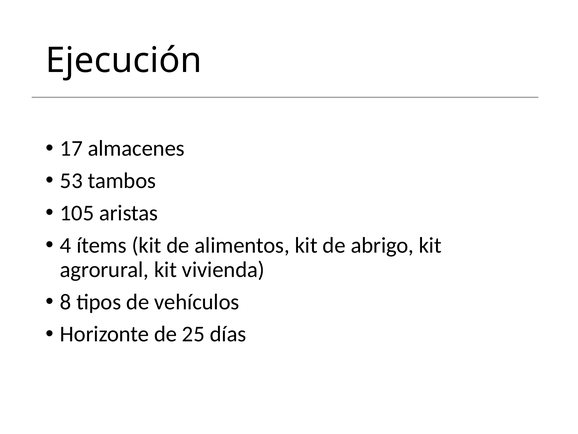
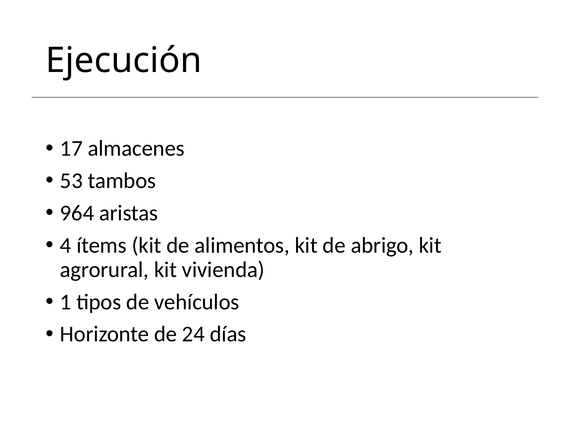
105: 105 -> 964 (77, 213)
8: 8 -> 1 (66, 302)
25: 25 -> 24 (193, 334)
